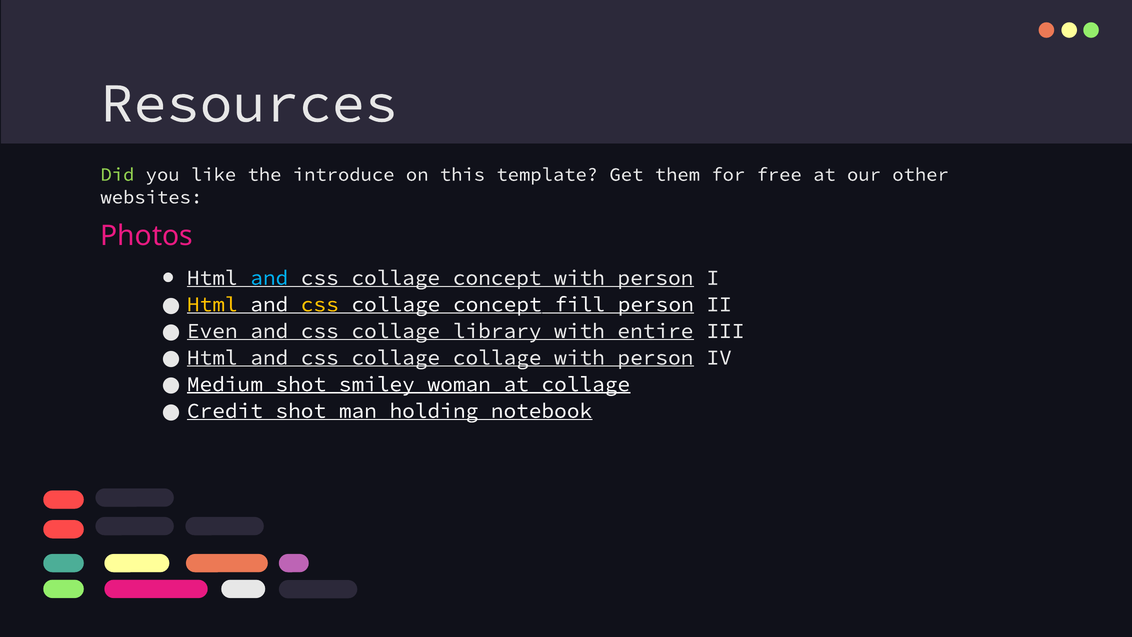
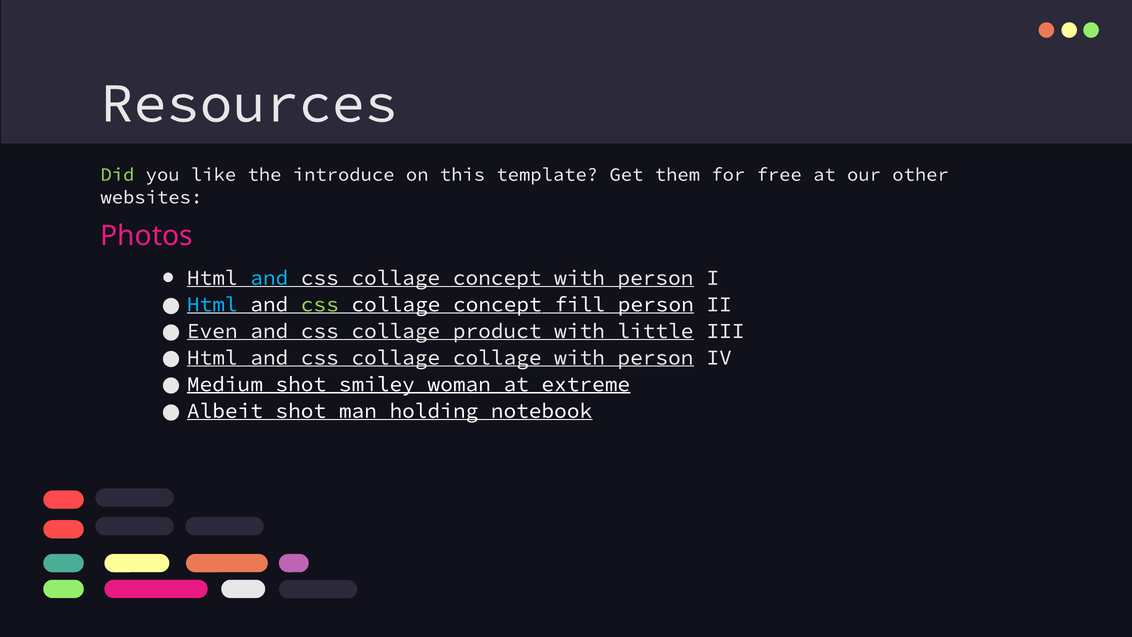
Html colour: yellow -> light blue (212, 304)
css colour: yellow -> light green (320, 304)
library: library -> product (497, 331)
entire: entire -> little (655, 331)
at collage: collage -> extreme (586, 384)
Credit: Credit -> Albeit (225, 411)
